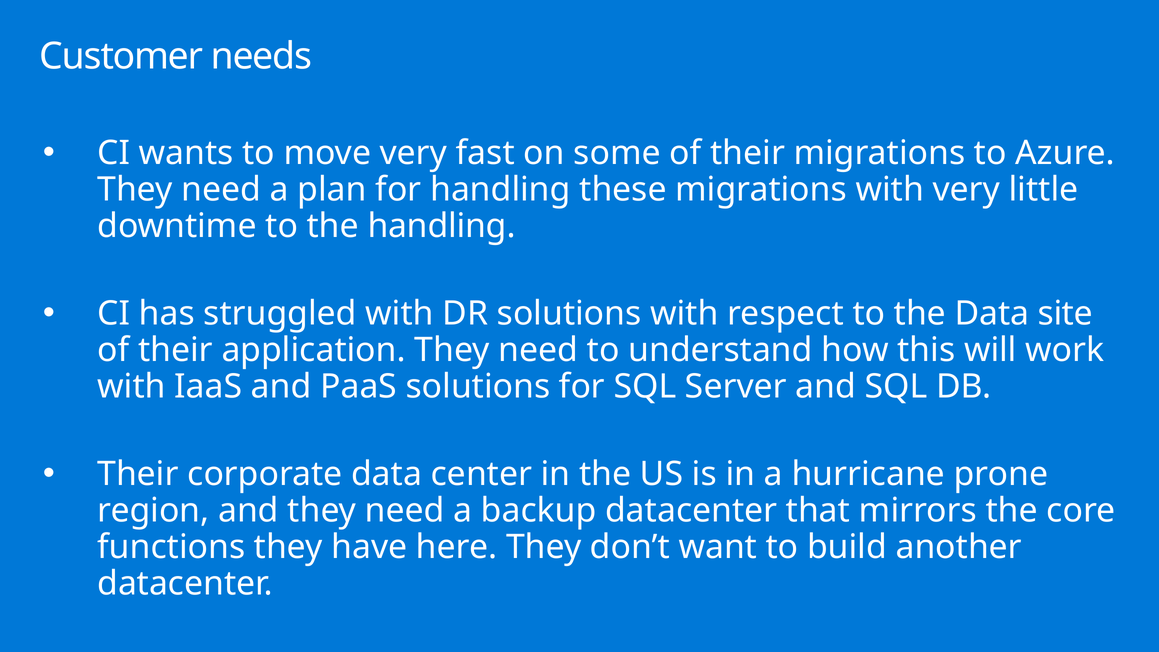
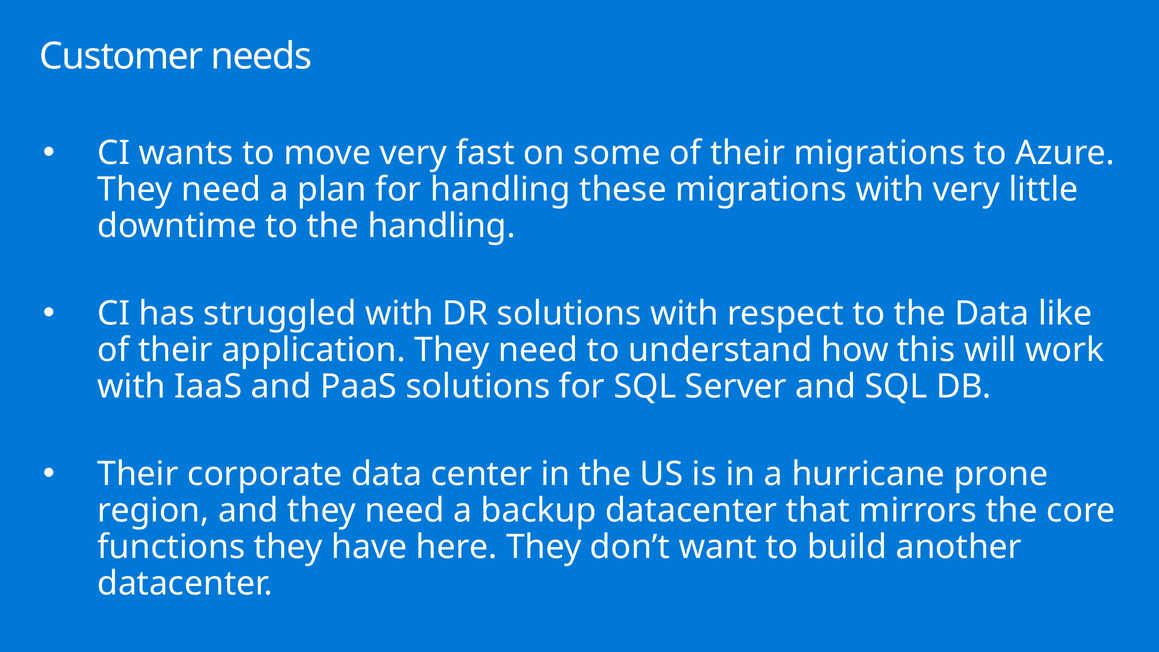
site: site -> like (1065, 314)
